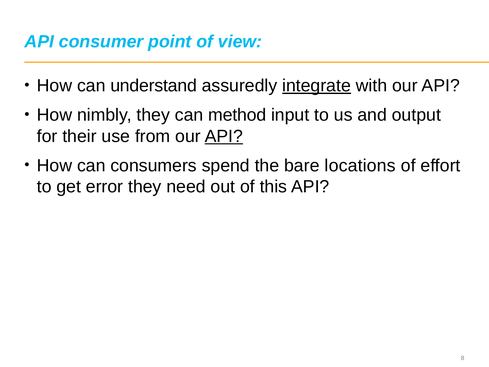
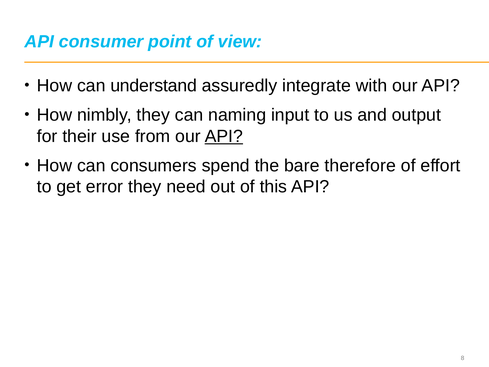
integrate underline: present -> none (317, 86)
method: method -> naming (237, 115)
locations: locations -> therefore (360, 165)
